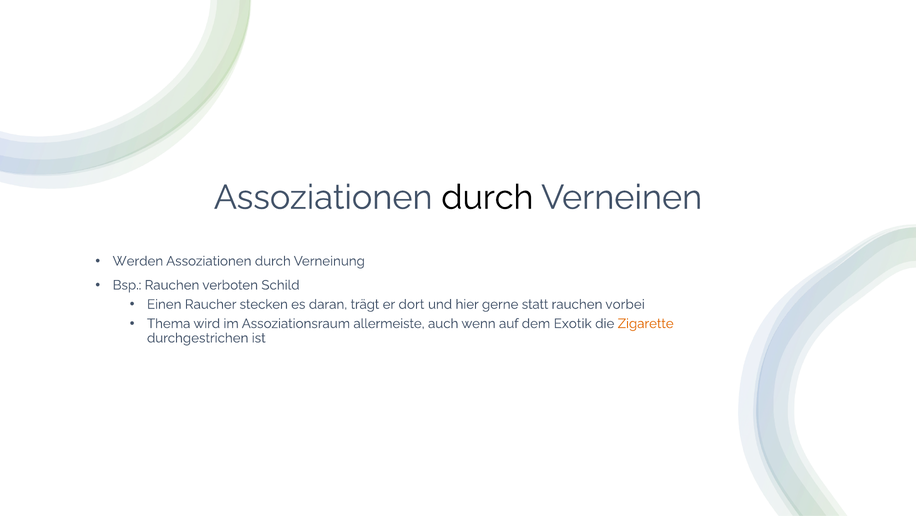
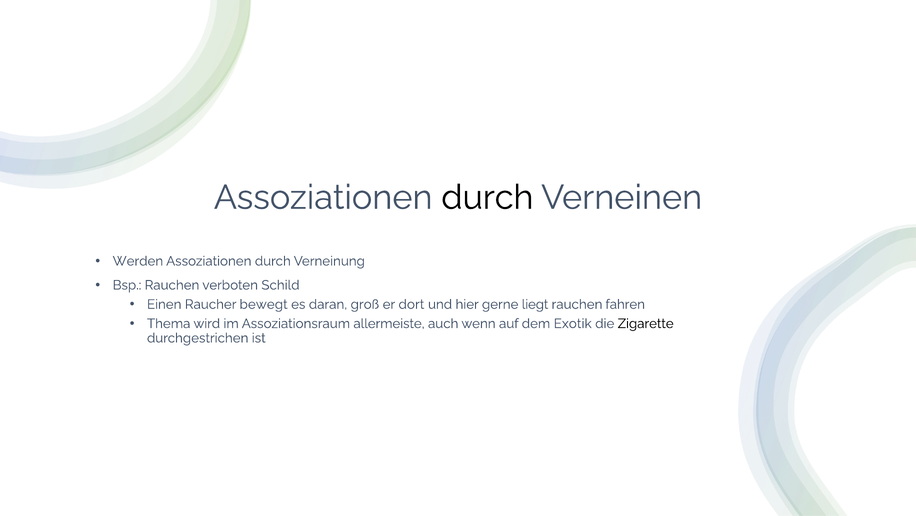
stecken: stecken -> bewegt (264, 304)
trägt: trägt -> groß (365, 304)
statt: statt -> liegt (535, 304)
vorbei: vorbei -> fahren (625, 304)
Zigarette colour: orange -> black (646, 323)
